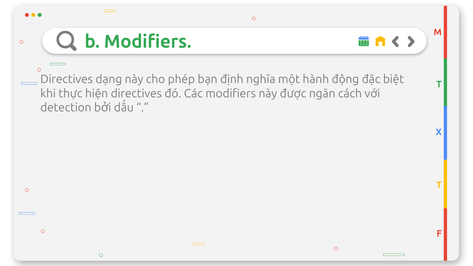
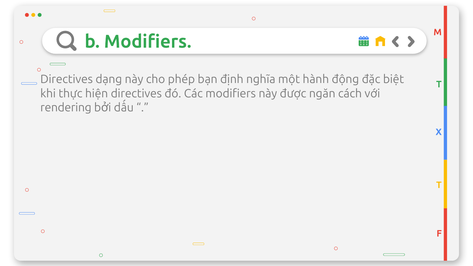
detection: detection -> rendering (66, 108)
